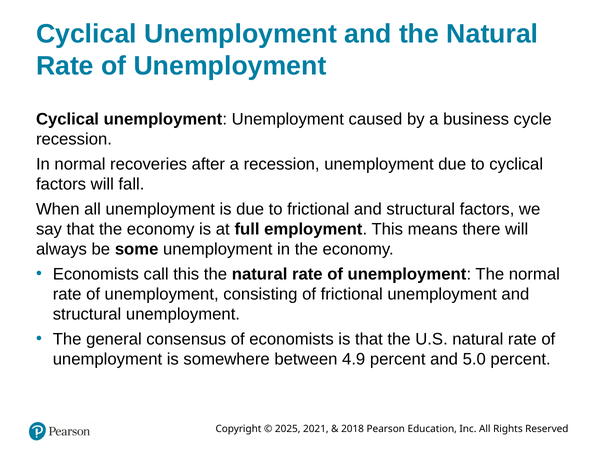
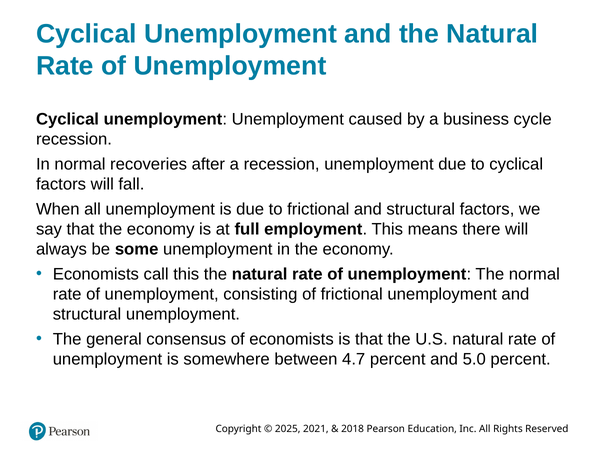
4.9: 4.9 -> 4.7 (354, 359)
